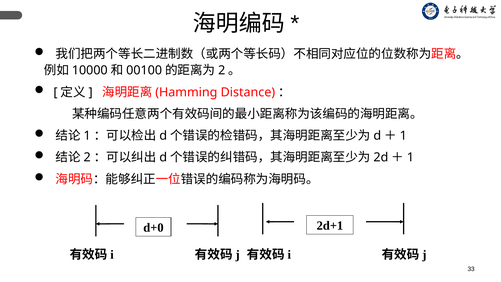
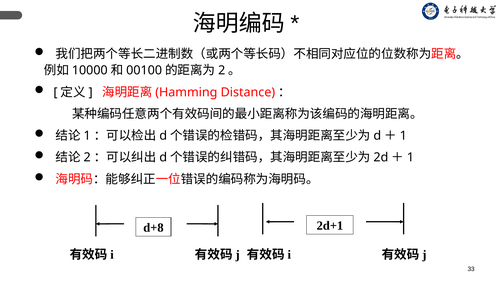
d+0: d+0 -> d+8 (153, 228)
